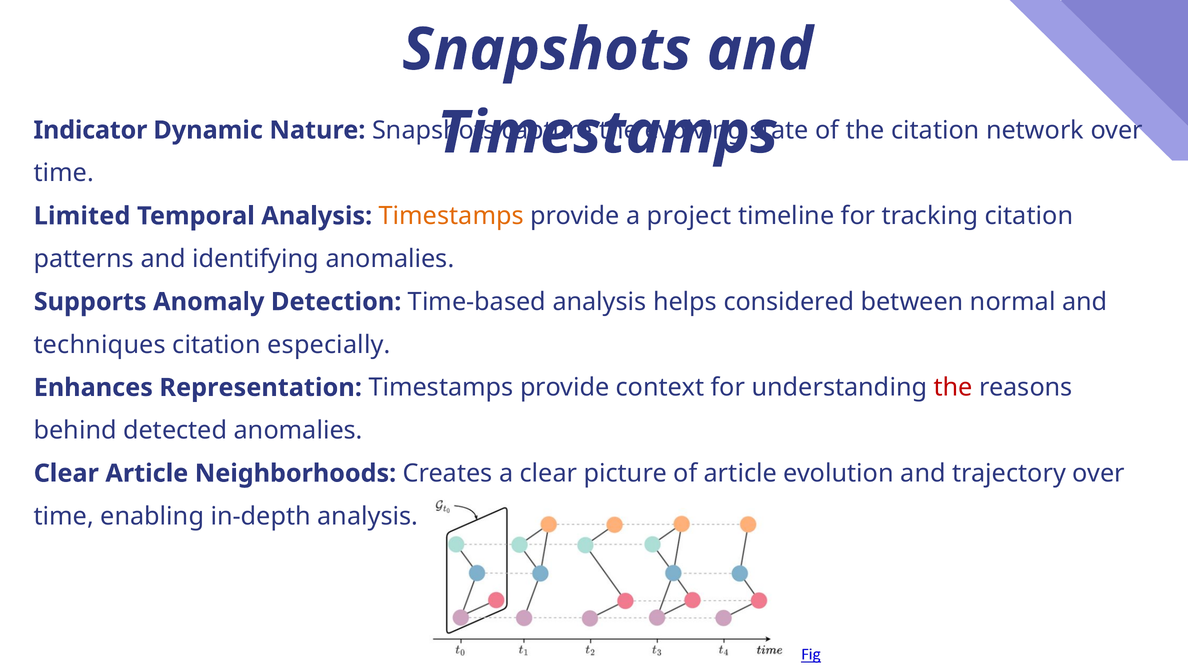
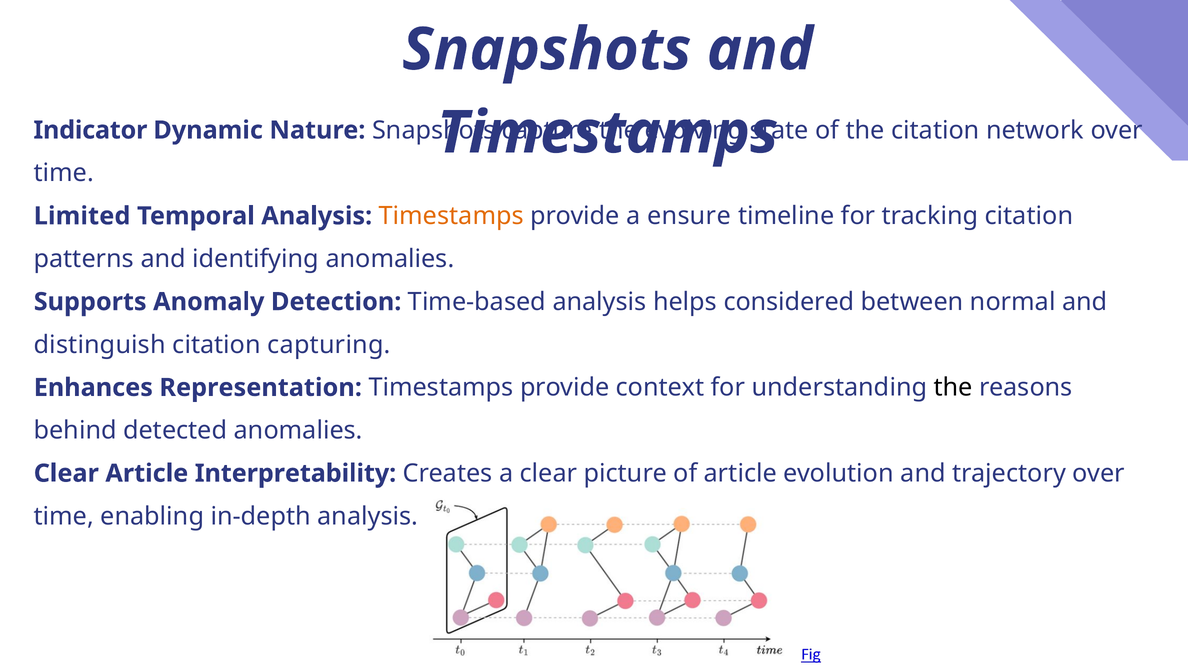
project: project -> ensure (689, 216)
techniques: techniques -> distinguish (100, 345)
especially: especially -> capturing (329, 345)
the colour: red -> black (953, 388)
Neighborhoods: Neighborhoods -> Interpretability (296, 474)
